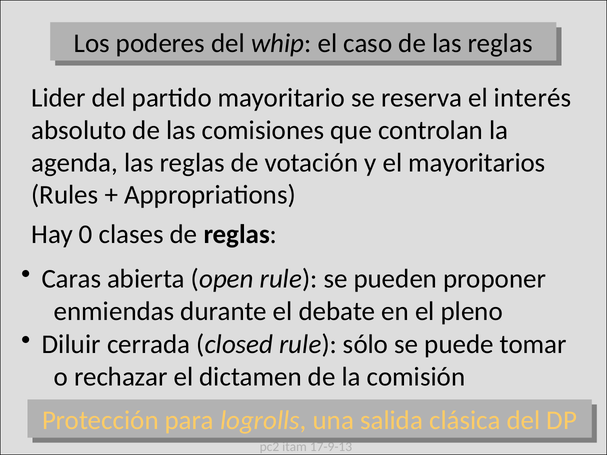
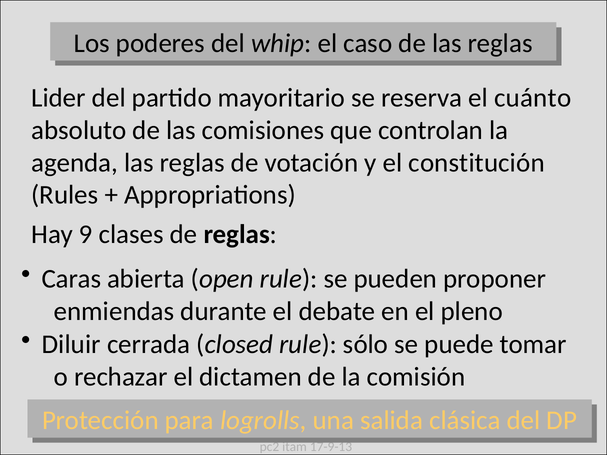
interés: interés -> cuánto (533, 98)
mayoritarios: mayoritarios -> constitución (477, 163)
0: 0 -> 9 (86, 235)
